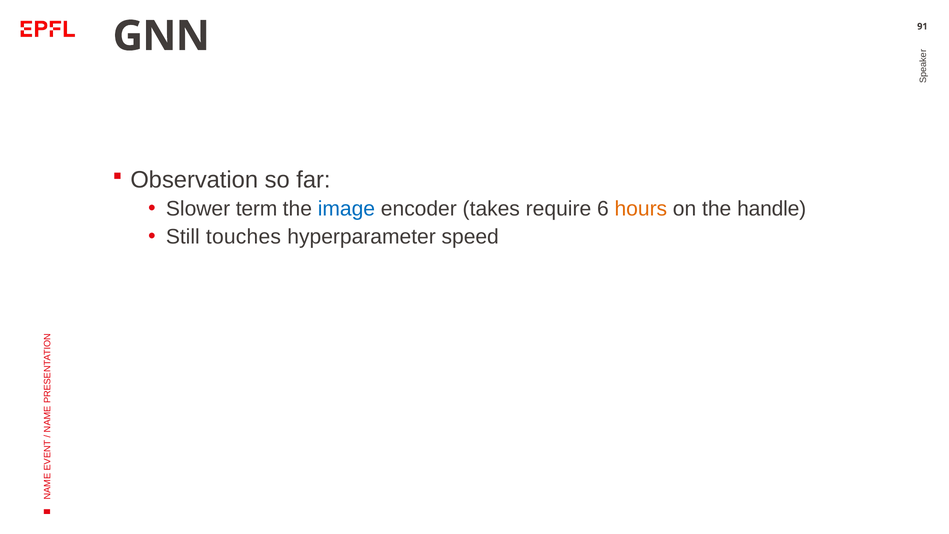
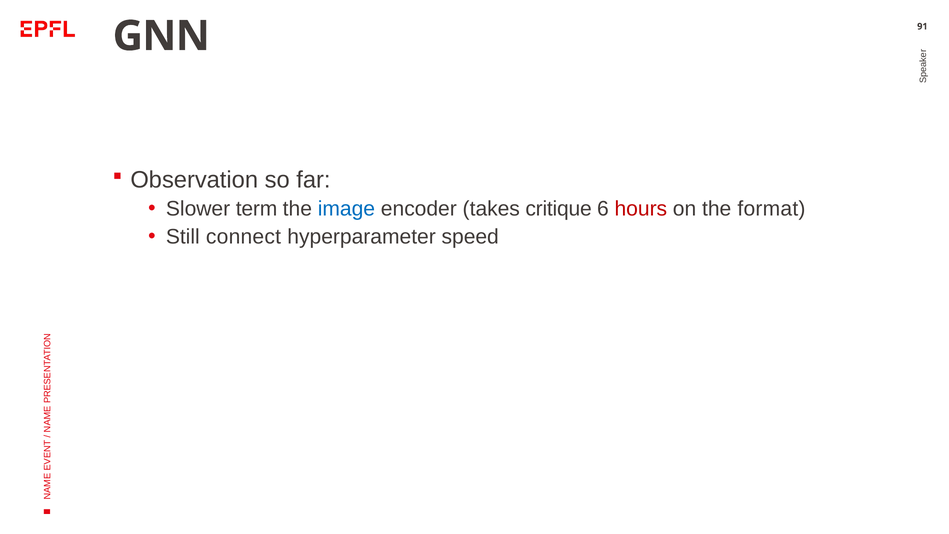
require: require -> critique (559, 209)
hours colour: orange -> red (641, 209)
handle: handle -> format (771, 209)
touches: touches -> connect (243, 237)
